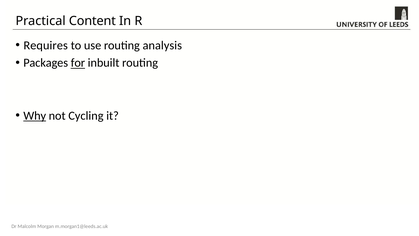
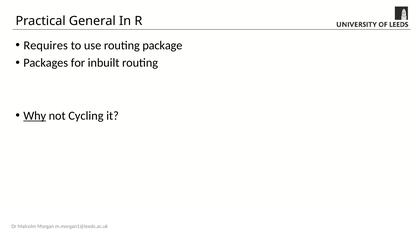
Content: Content -> General (92, 21)
analysis: analysis -> package (162, 45)
for underline: present -> none (78, 63)
